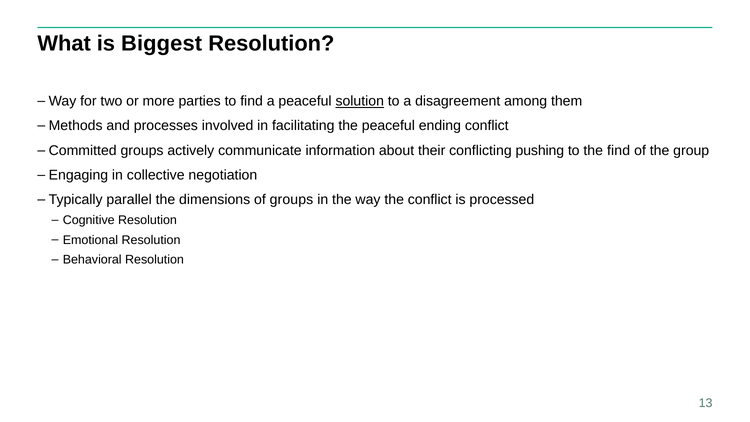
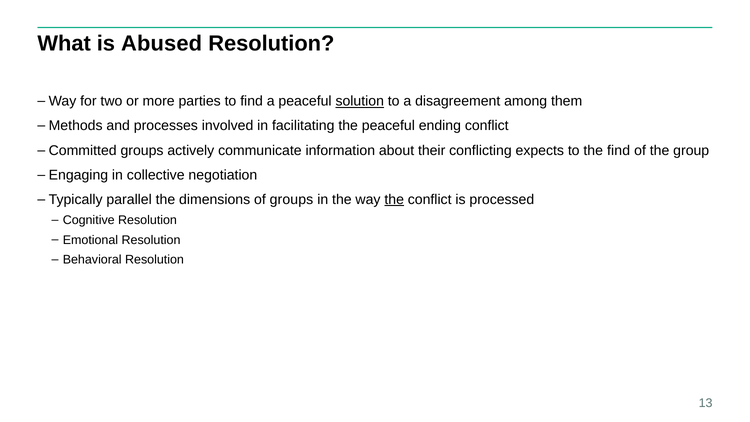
Biggest: Biggest -> Abused (162, 44)
pushing: pushing -> expects (540, 150)
the underline: none -> present (394, 199)
